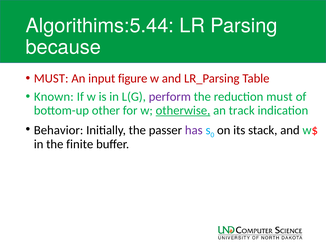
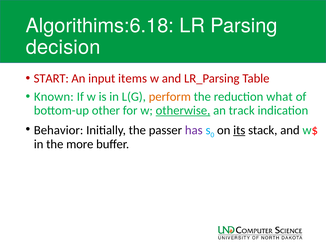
Algorithims:5.44: Algorithims:5.44 -> Algorithims:6.18 (100, 26)
because: because -> decision (63, 47)
MUST: MUST -> START (51, 78)
figure: figure -> items (133, 78)
perform colour: purple -> orange (170, 96)
reduction must: must -> what (279, 96)
its underline: none -> present (239, 130)
finite: finite -> more (80, 144)
